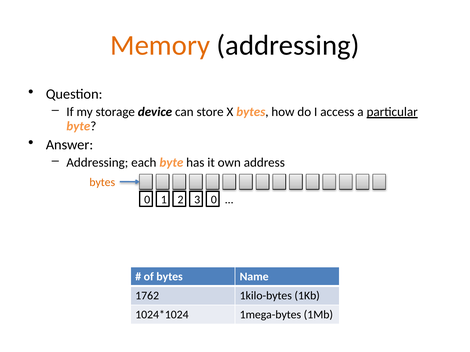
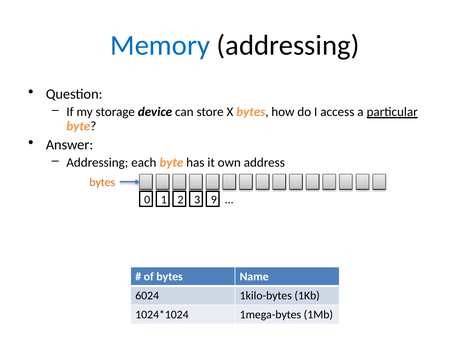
Memory colour: orange -> blue (160, 45)
3 0: 0 -> 9 (214, 200)
1762: 1762 -> 6024 (147, 296)
